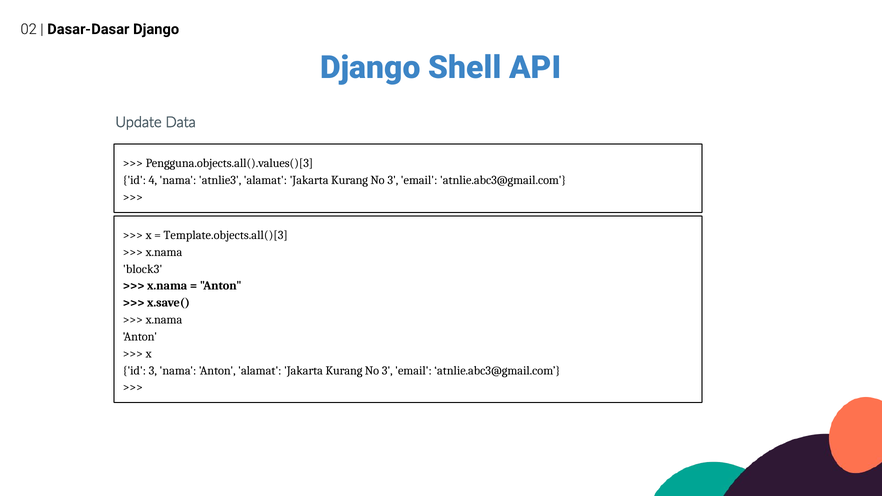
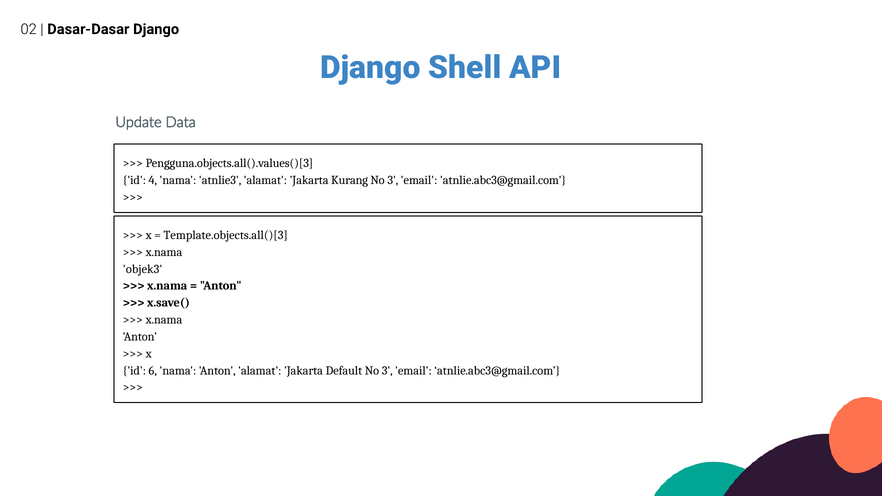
block3: block3 -> objek3 (143, 269)
id 3: 3 -> 6 (153, 371)
Anton alamat Jakarta Kurang: Kurang -> Default (344, 371)
